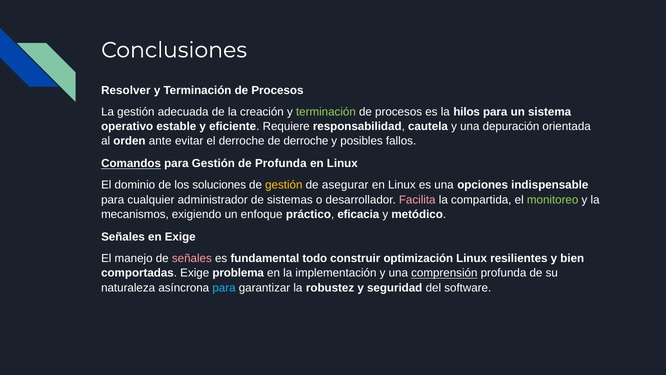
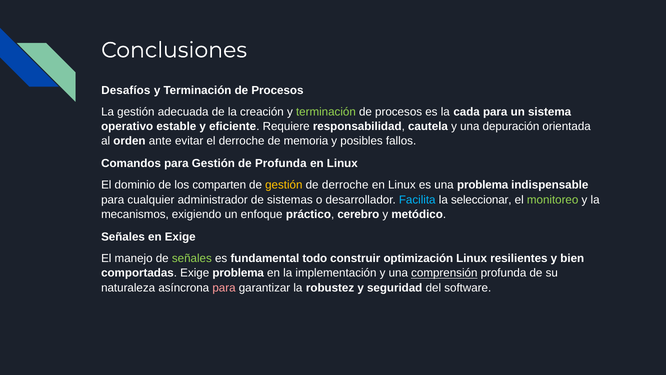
Resolver: Resolver -> Desafíos (126, 90)
hilos: hilos -> cada (467, 112)
de derroche: derroche -> memoria (306, 141)
Comandos underline: present -> none (131, 163)
soluciones: soluciones -> comparten (219, 185)
de asegurar: asegurar -> derroche (345, 185)
una opciones: opciones -> problema (483, 185)
Facilita colour: pink -> light blue (417, 200)
compartida: compartida -> seleccionar (481, 200)
eficacia: eficacia -> cerebro (358, 214)
señales colour: pink -> light green (192, 258)
para colour: light blue -> pink (224, 287)
